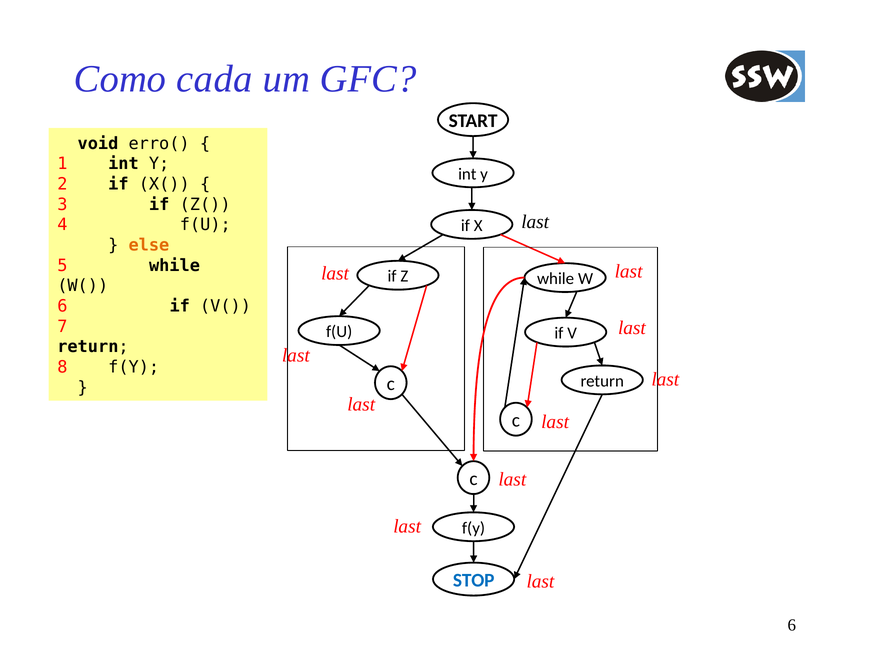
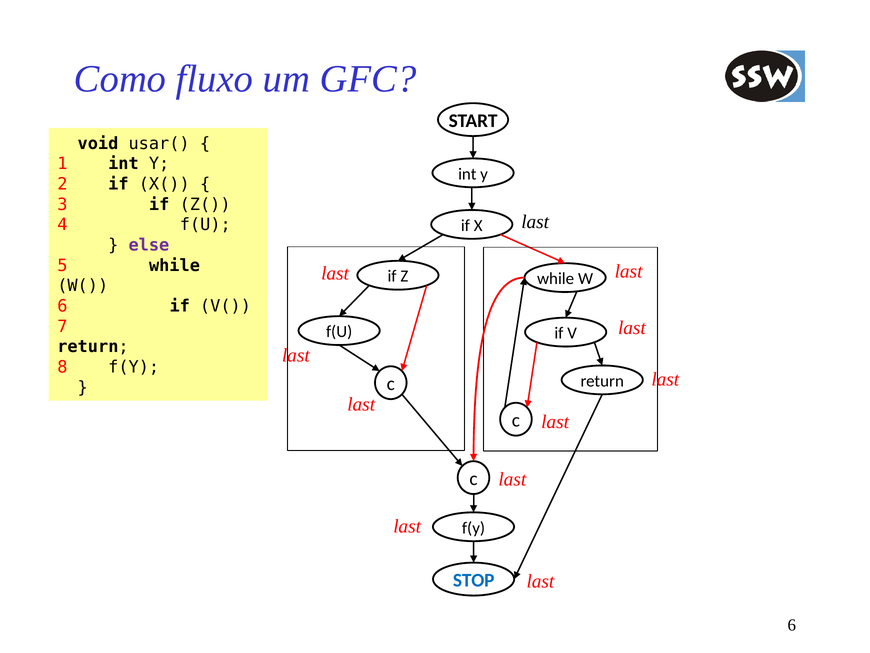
cada: cada -> fluxo (215, 79)
erro(: erro( -> usar( (159, 143)
else colour: orange -> purple (149, 245)
